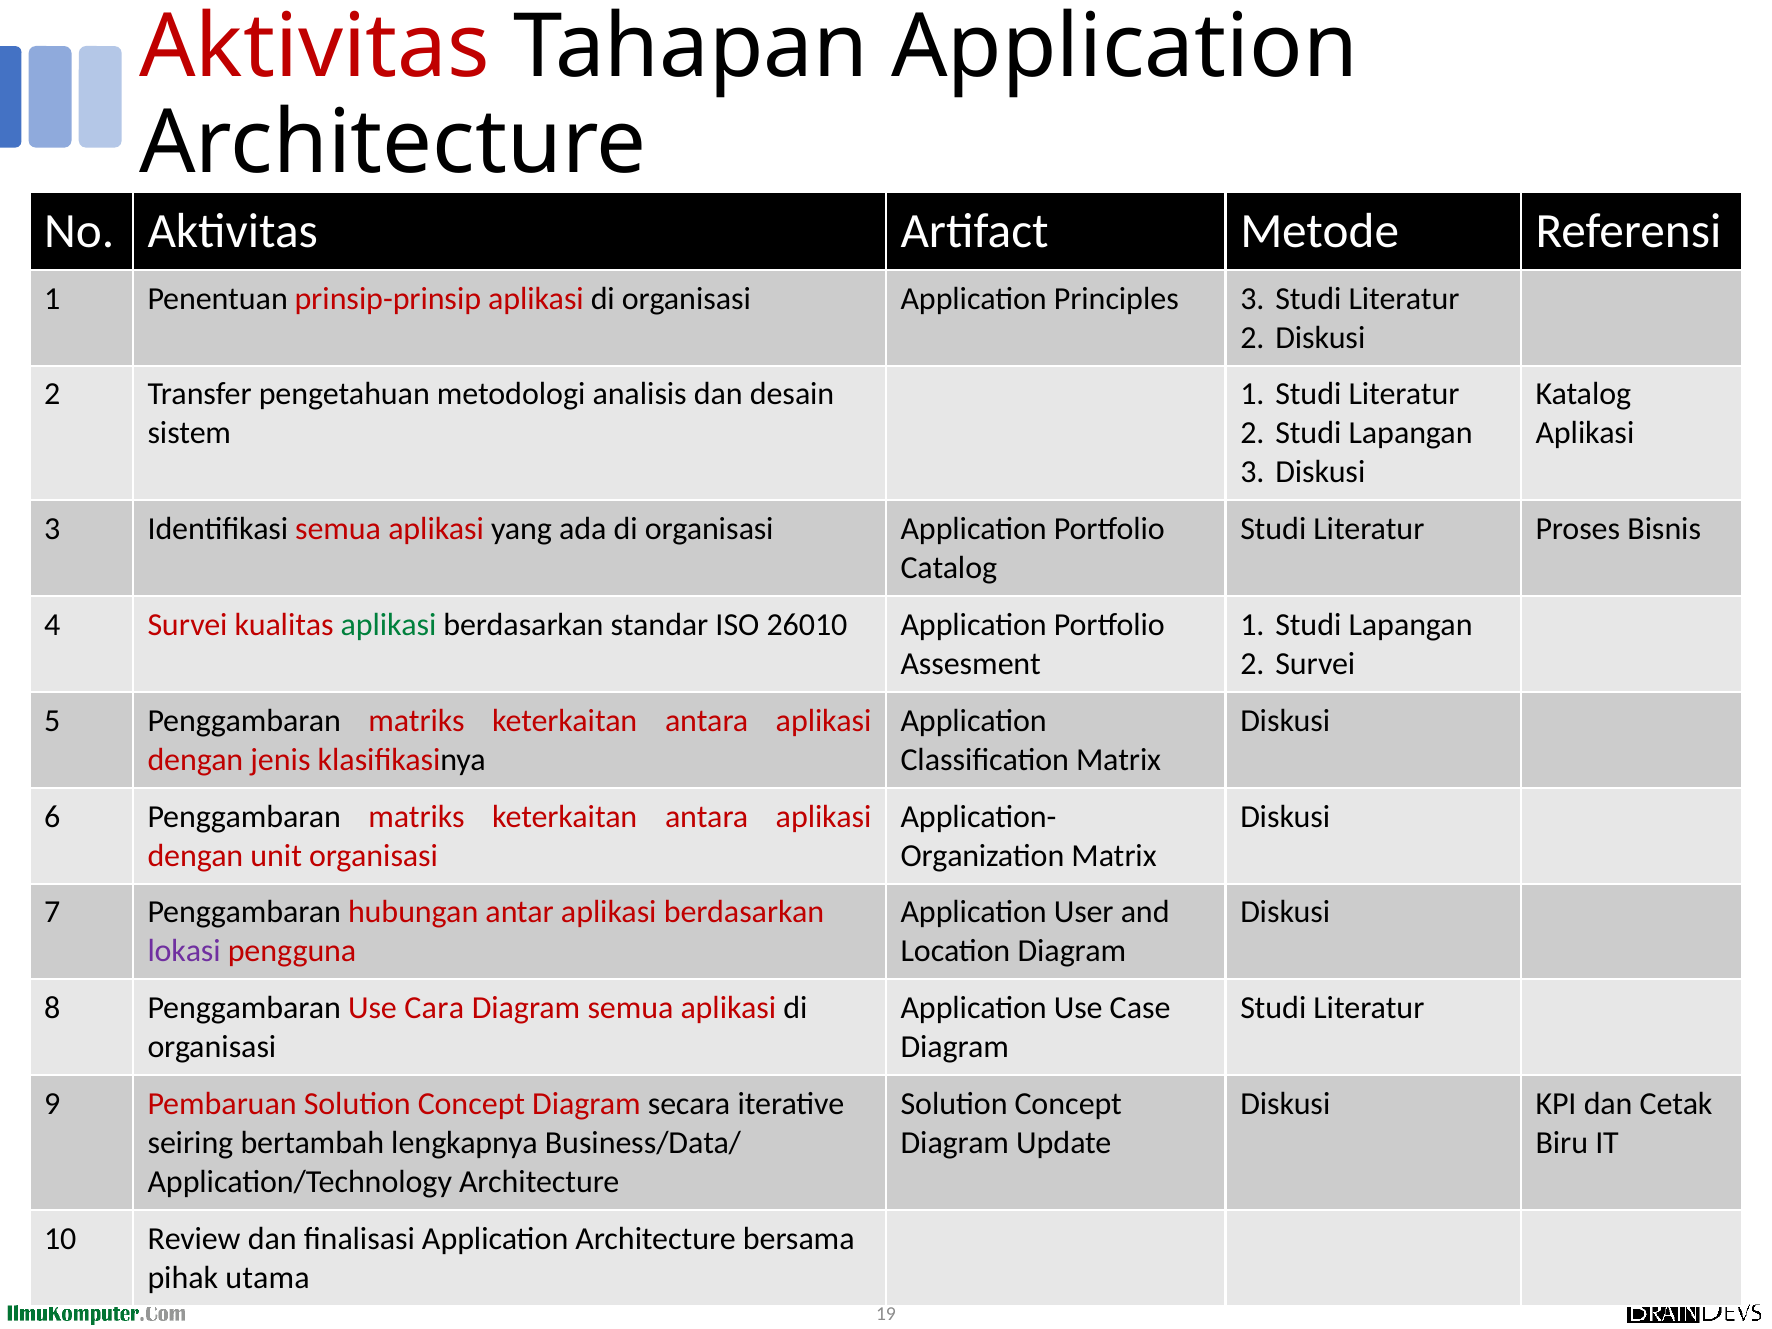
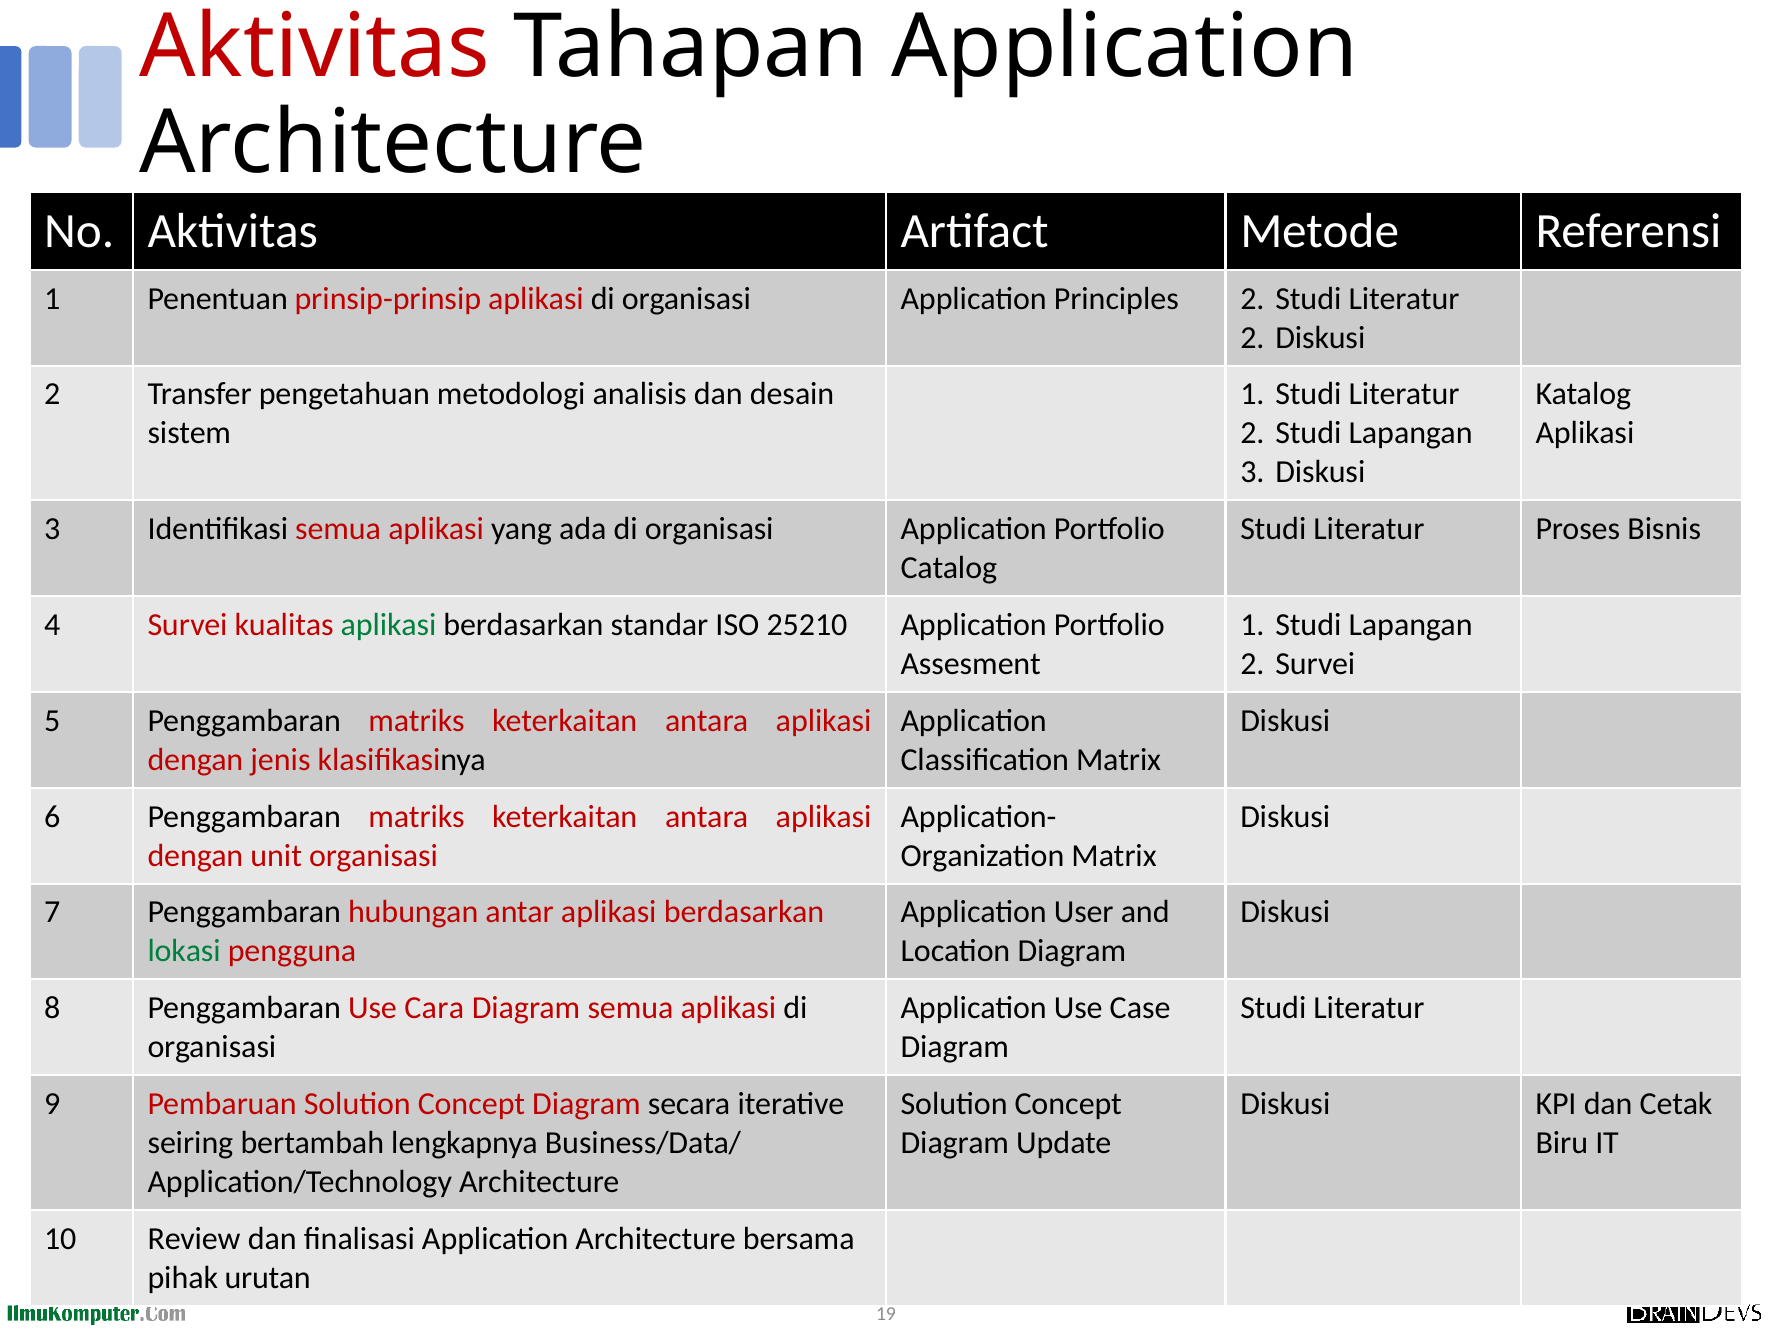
Principles 3: 3 -> 2 (1252, 299)
26010: 26010 -> 25210 (807, 625)
lokasi colour: purple -> green (184, 951)
utama: utama -> urutan (268, 1278)
